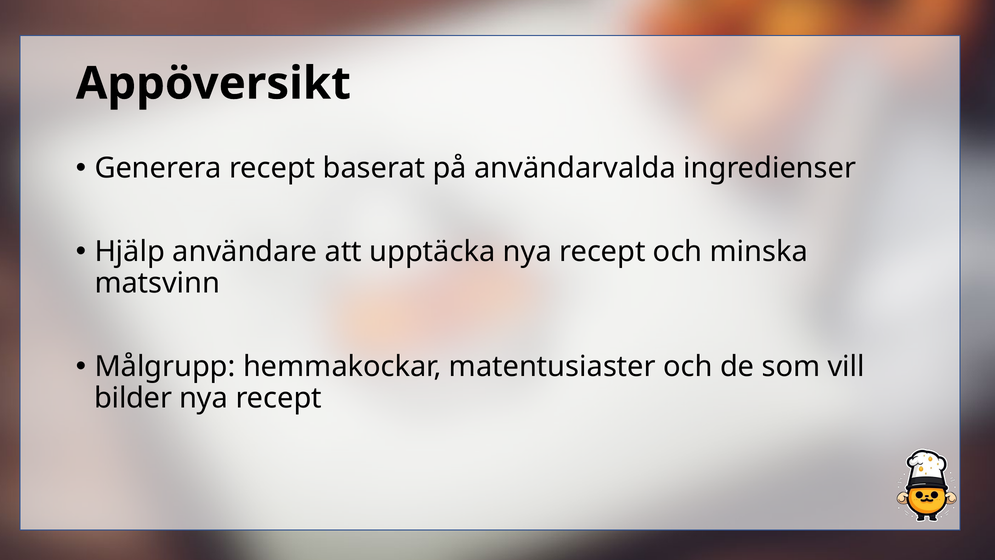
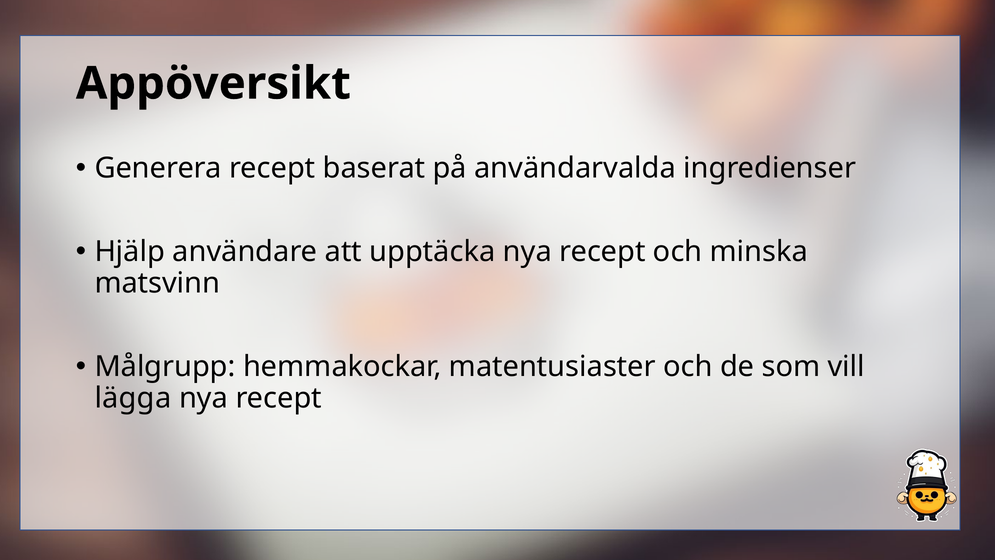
bilder: bilder -> lägga (133, 398)
